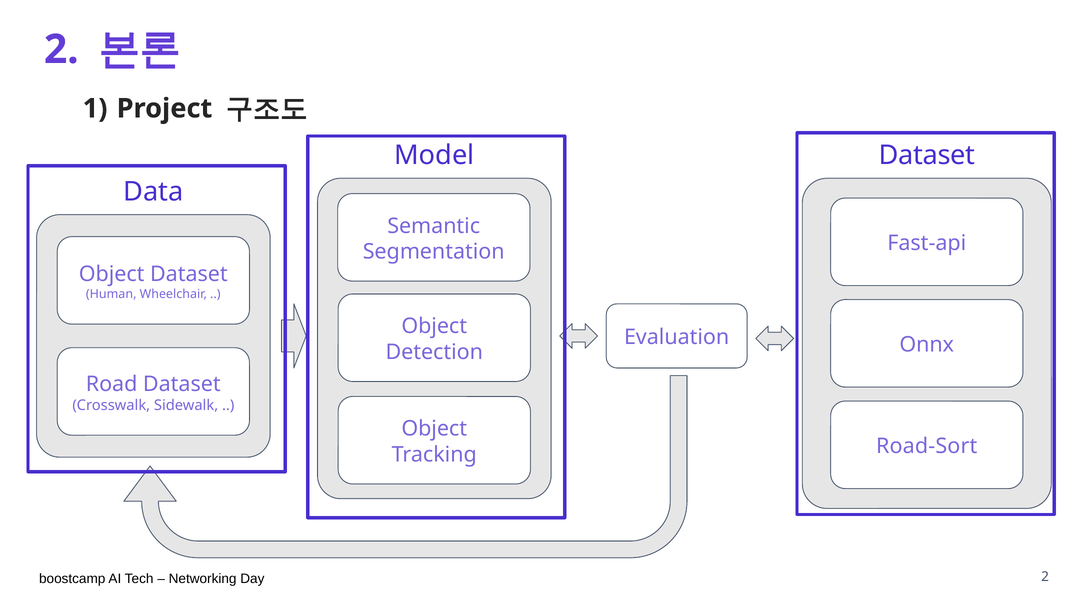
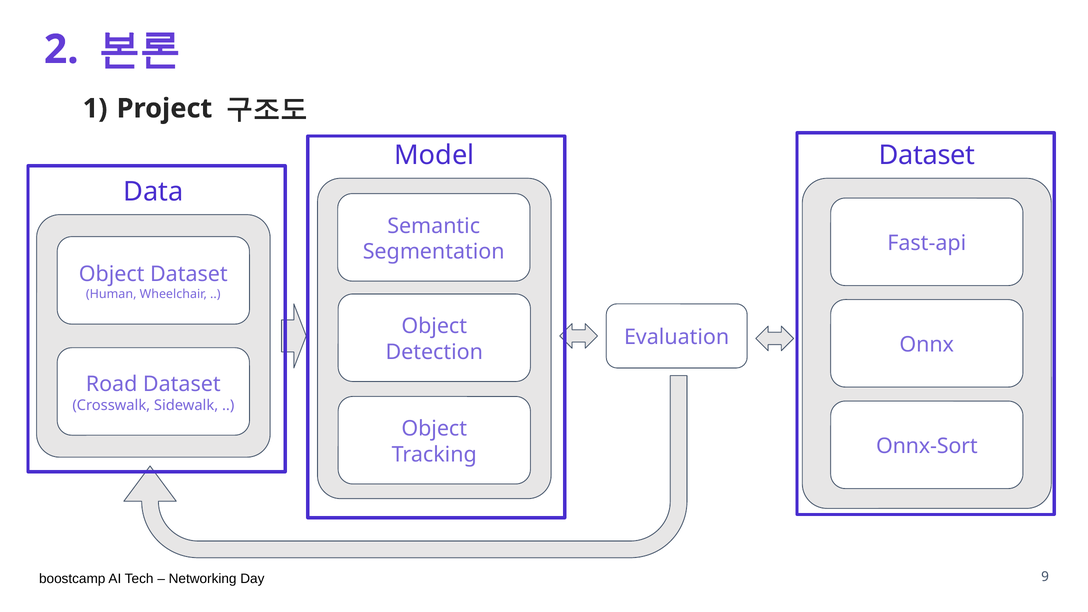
Road-Sort: Road-Sort -> Onnx-Sort (927, 446)
2: 2 -> 9 (1045, 577)
